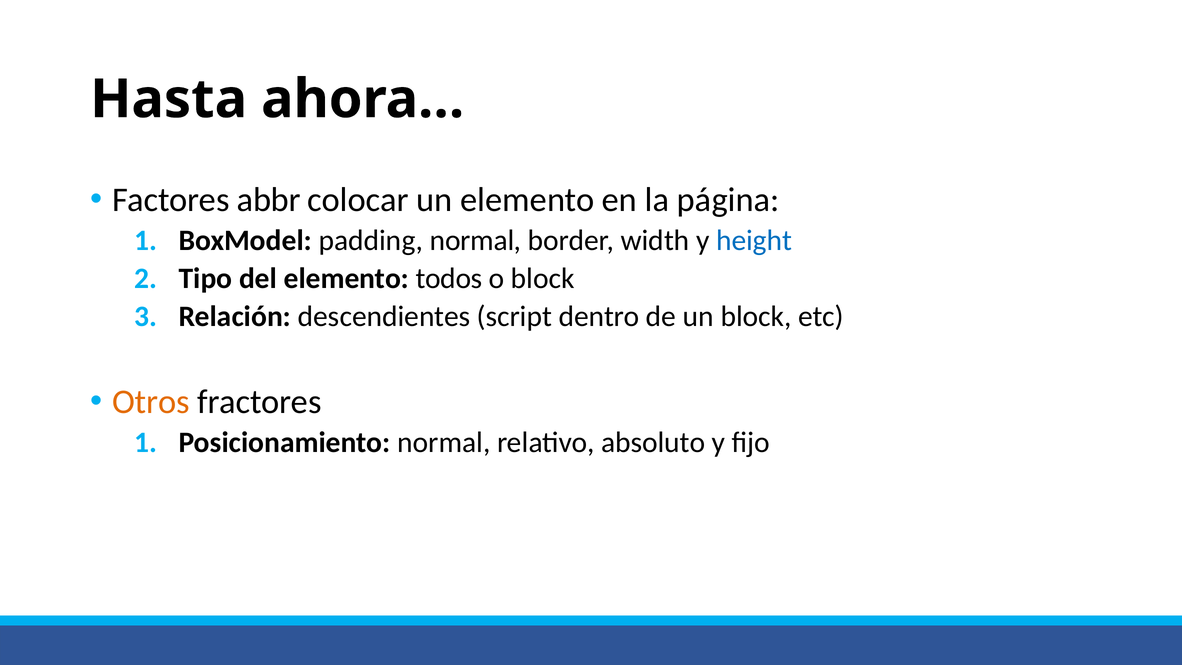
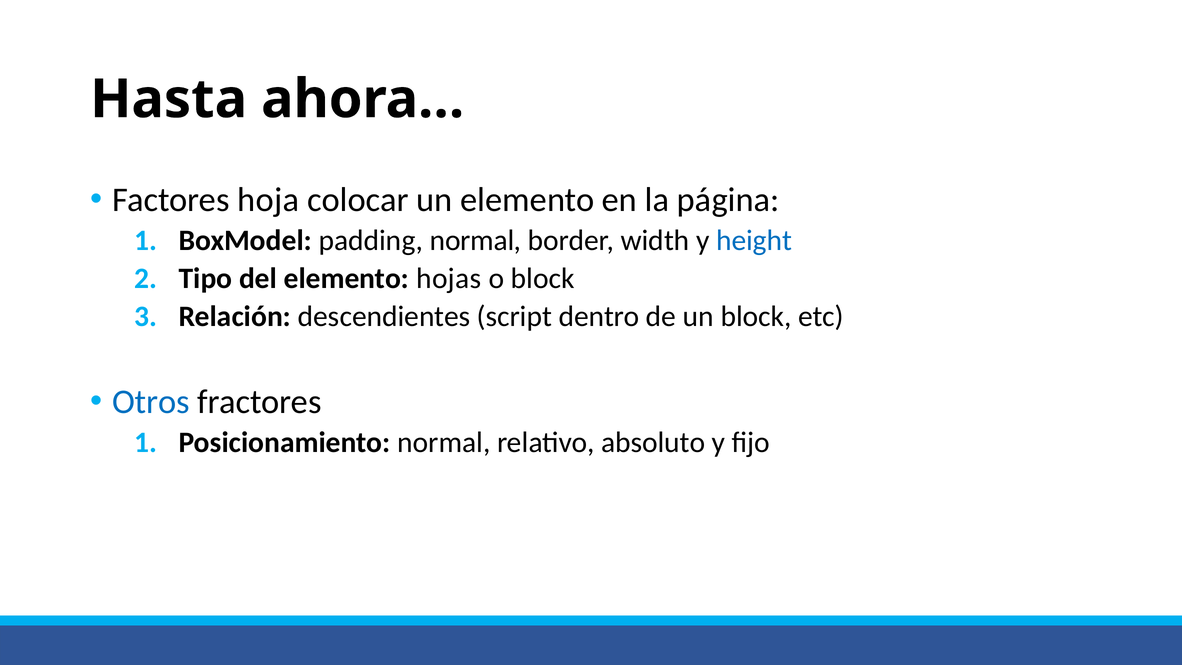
abbr: abbr -> hoja (268, 200)
todos: todos -> hojas (449, 279)
Otros colour: orange -> blue (151, 402)
